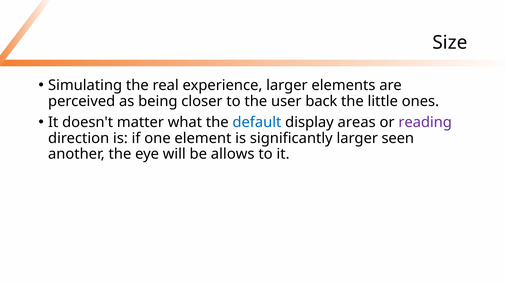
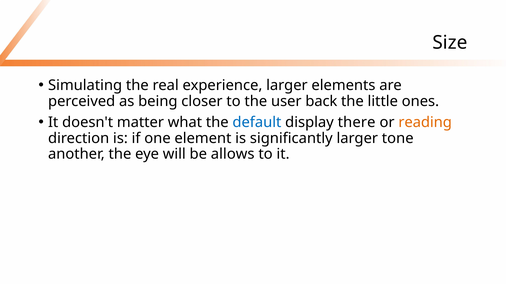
areas: areas -> there (357, 123)
reading colour: purple -> orange (425, 123)
seen: seen -> tone (398, 139)
